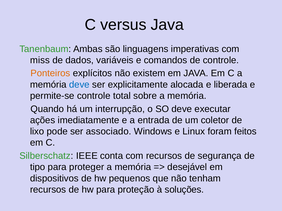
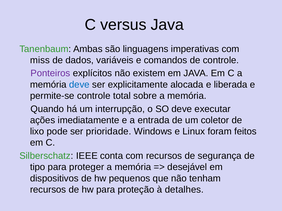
Ponteiros colour: orange -> purple (50, 73)
associado: associado -> prioridade (109, 132)
soluções: soluções -> detalhes (184, 190)
